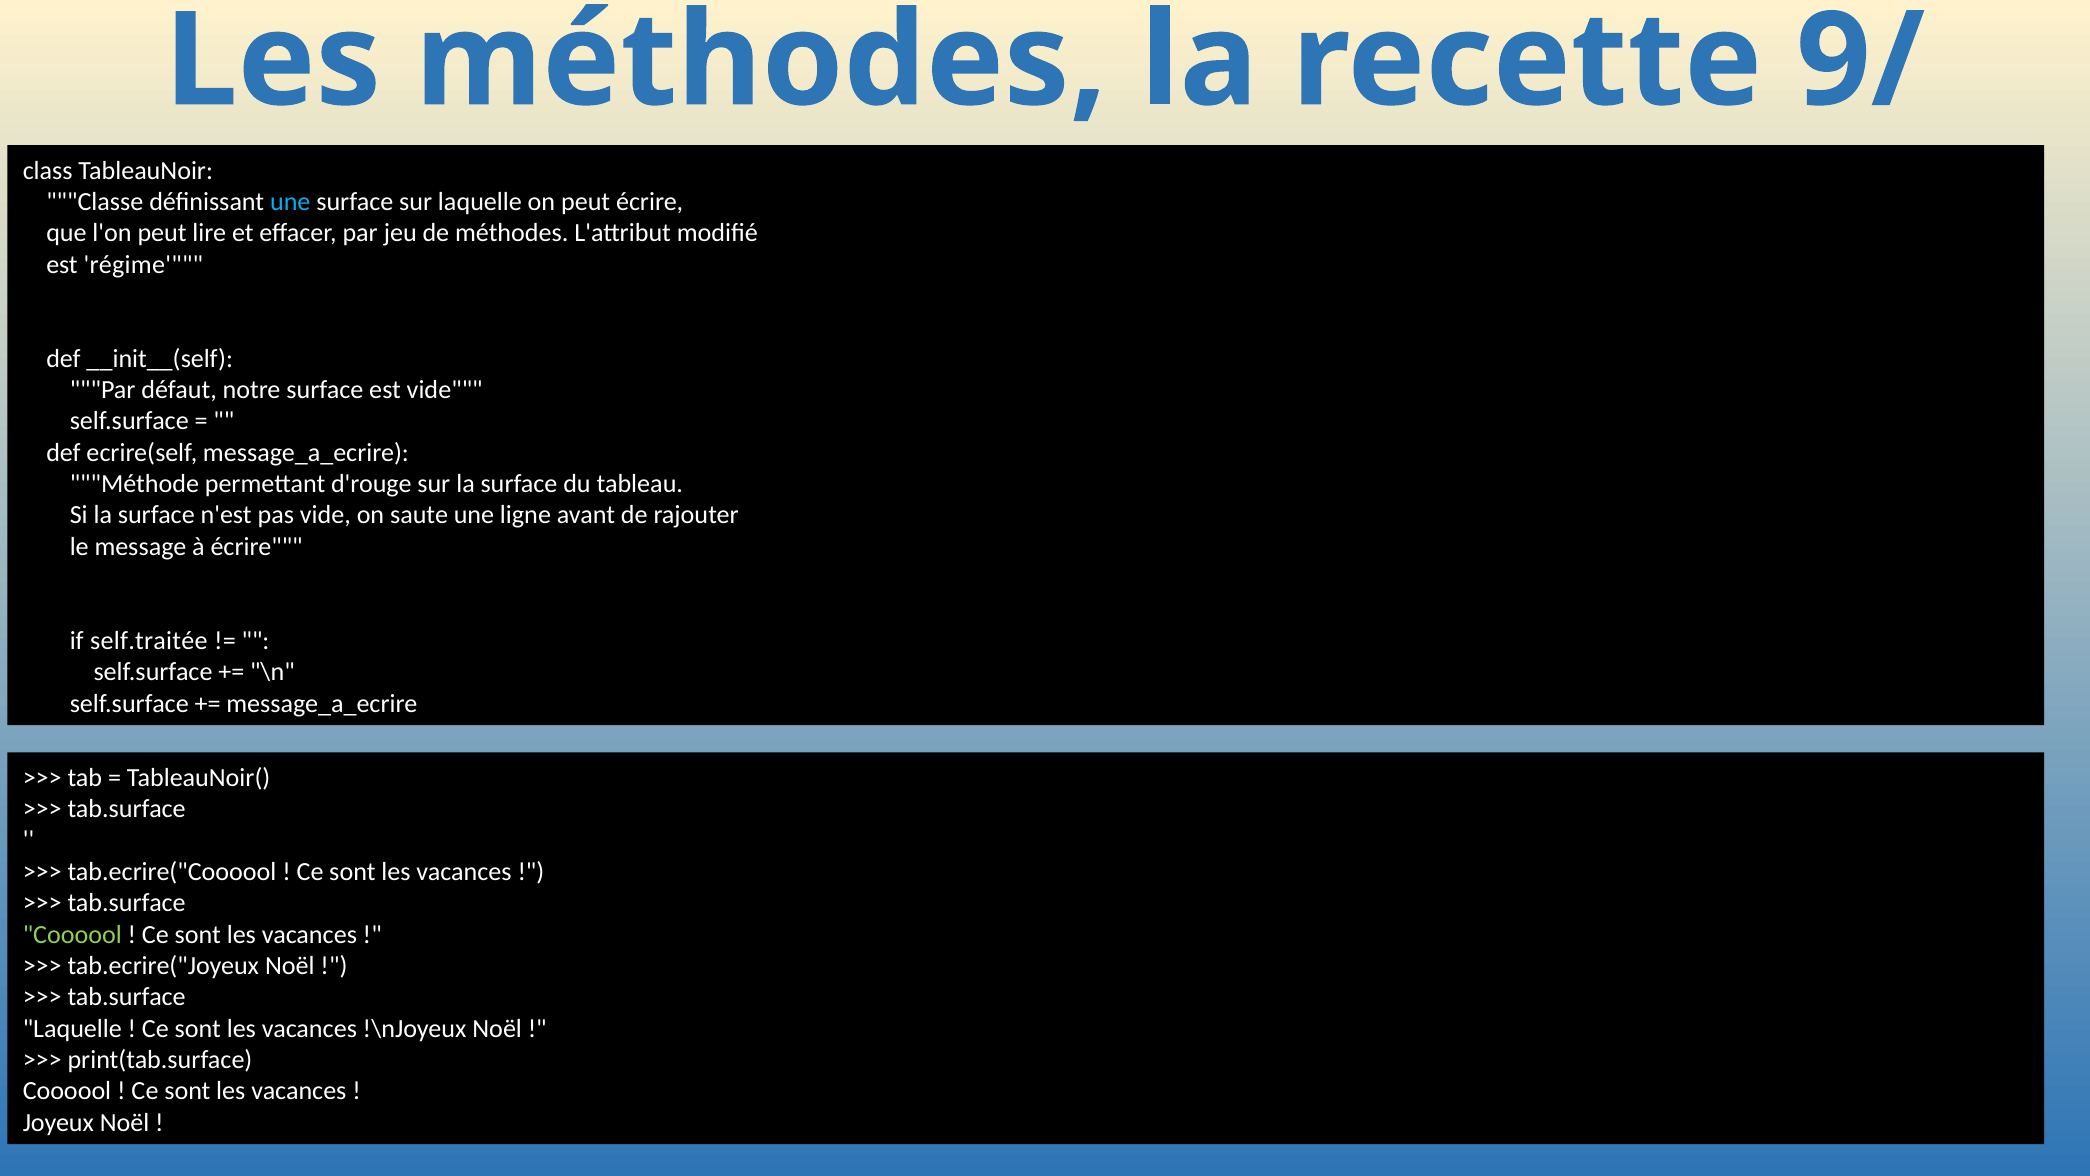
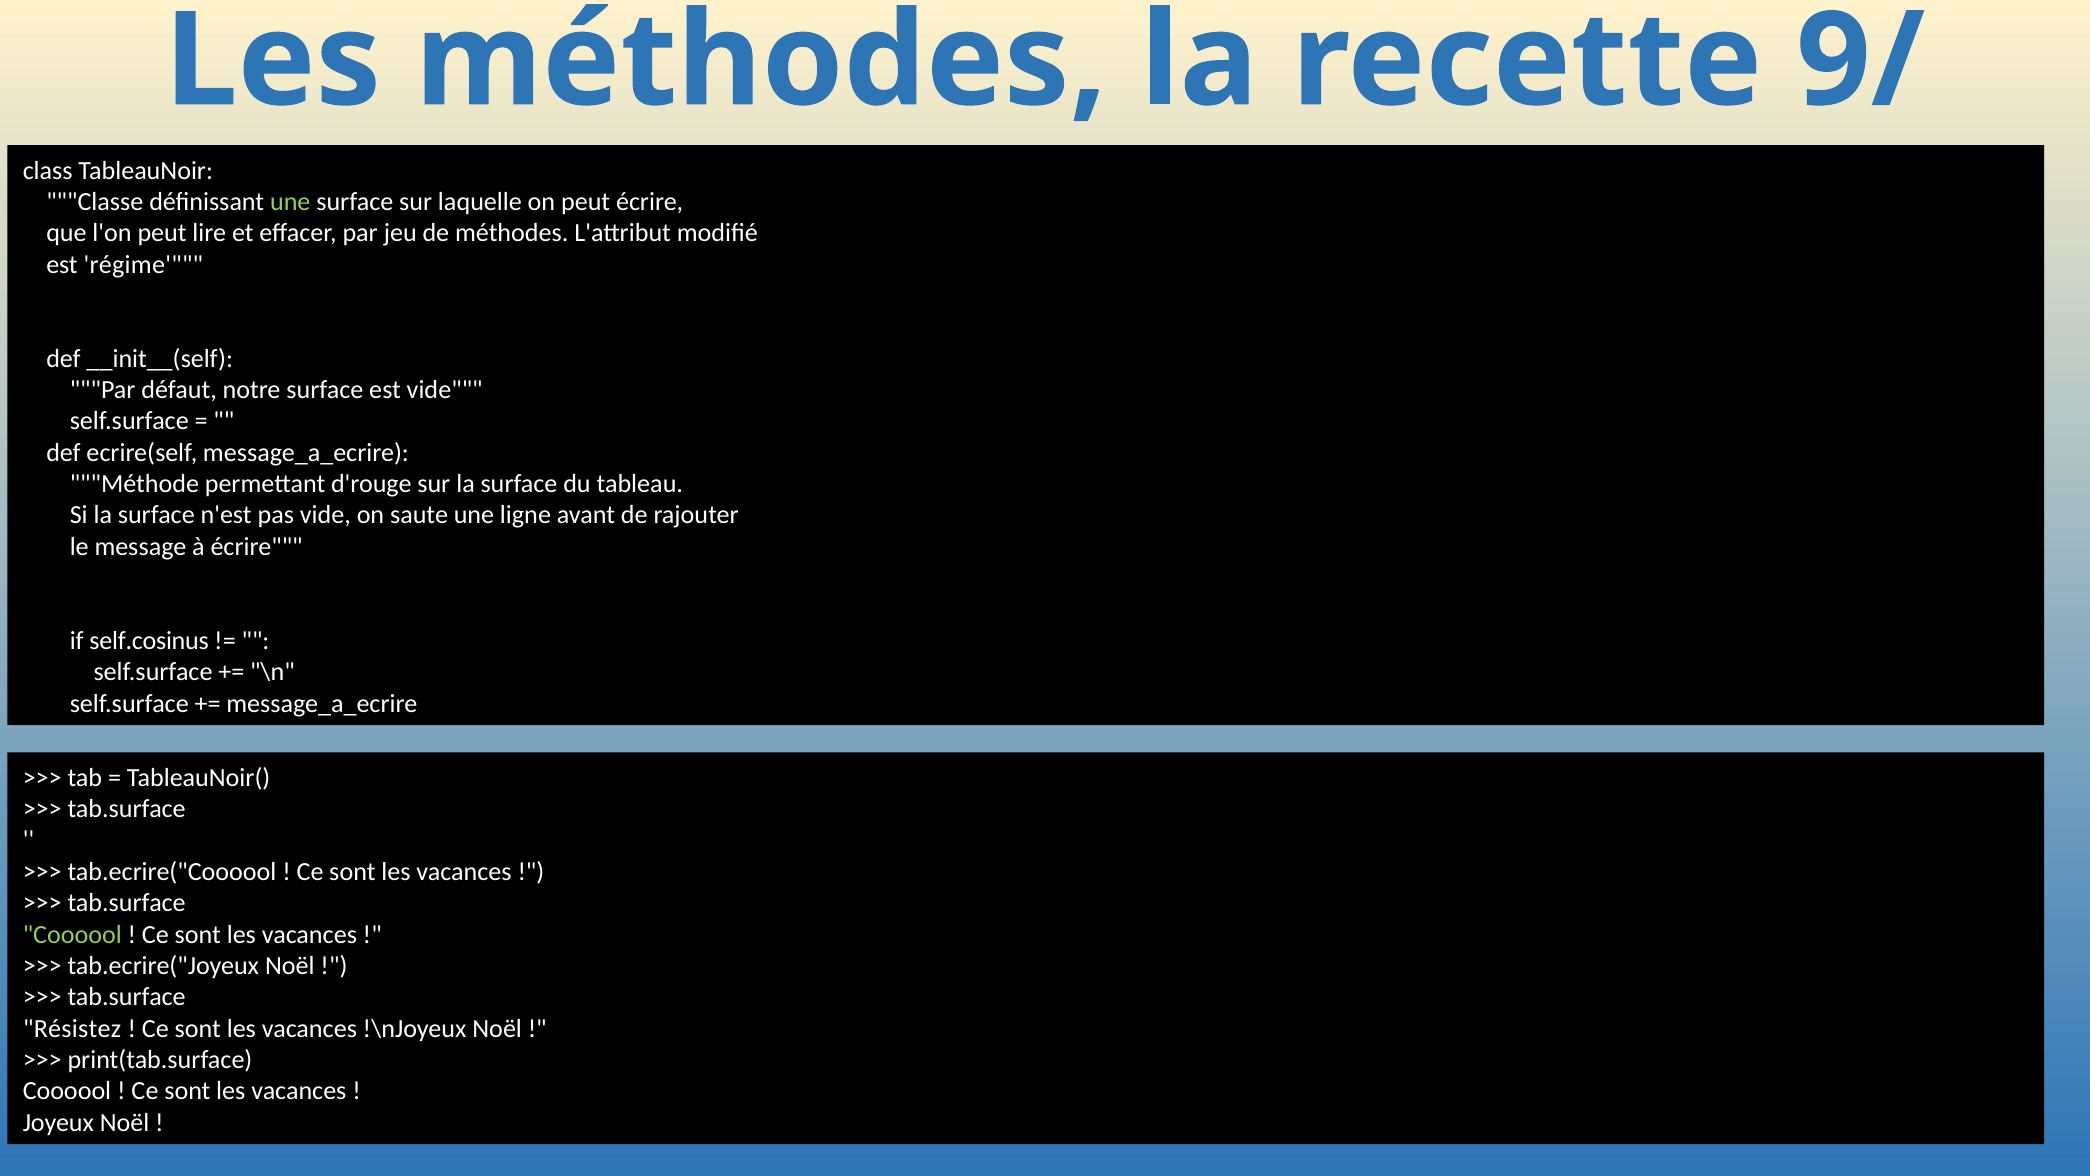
une colour: light blue -> light green (290, 202)
self.traitée: self.traitée -> self.cosinus (149, 641)
Laquelle: Laquelle -> Résistez (72, 1028)
